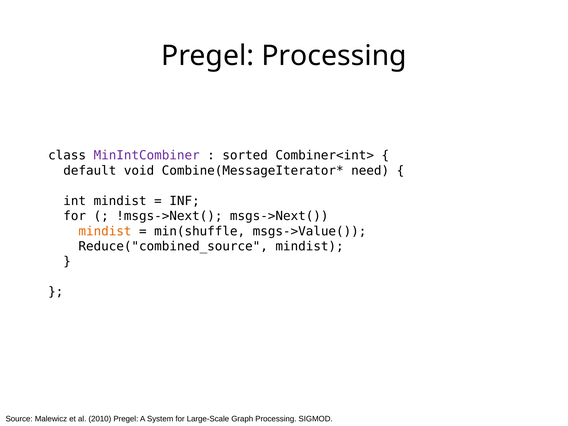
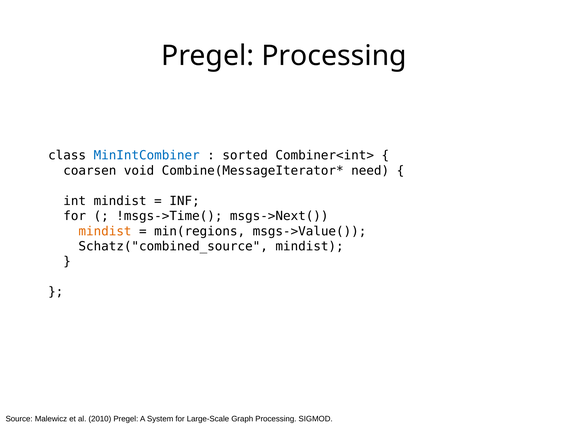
MinIntCombiner colour: purple -> blue (147, 155)
default: default -> coarsen (90, 171)
!msgs->Next(: !msgs->Next( -> !msgs->Time( (169, 216)
min(shuffle: min(shuffle -> min(regions (200, 231)
Reduce("combined_source: Reduce("combined_source -> Schatz("combined_source (173, 246)
